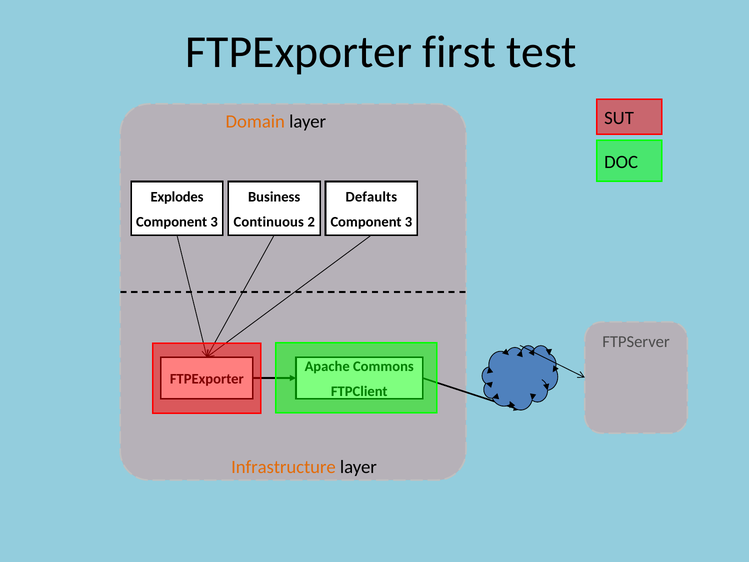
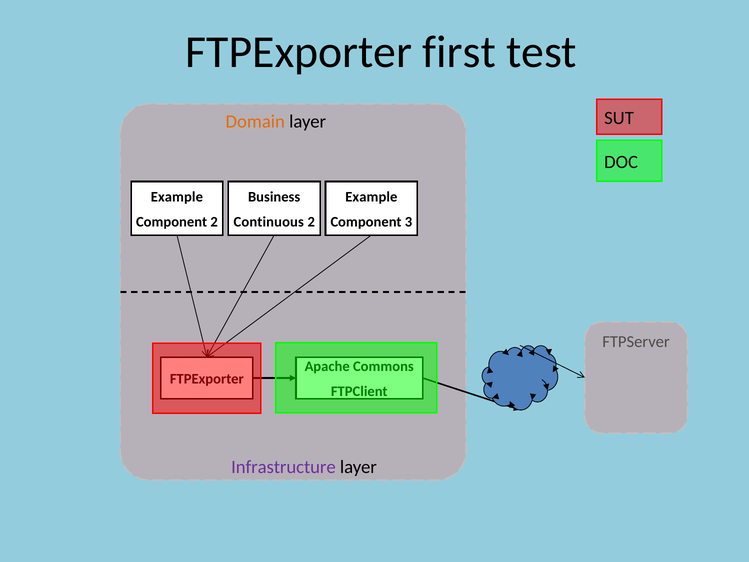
Explodes: Explodes -> Example (177, 197)
Defaults: Defaults -> Example (371, 197)
3: 3 -> 2 (214, 222)
Infrastructure colour: orange -> purple (283, 467)
